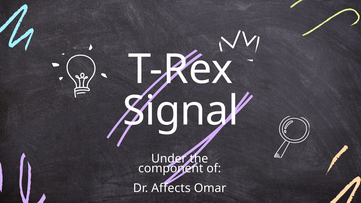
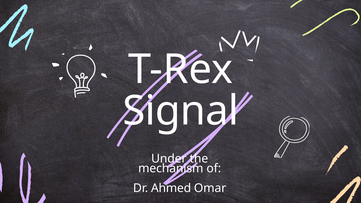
component: component -> mechanism (171, 168)
Affects: Affects -> Ahmed (171, 188)
